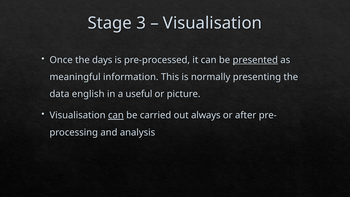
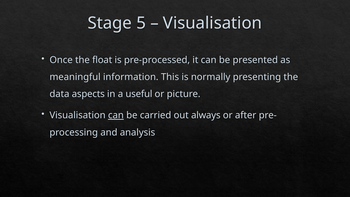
3: 3 -> 5 (141, 23)
days: days -> float (102, 60)
presented underline: present -> none (255, 60)
english: english -> aspects (88, 94)
